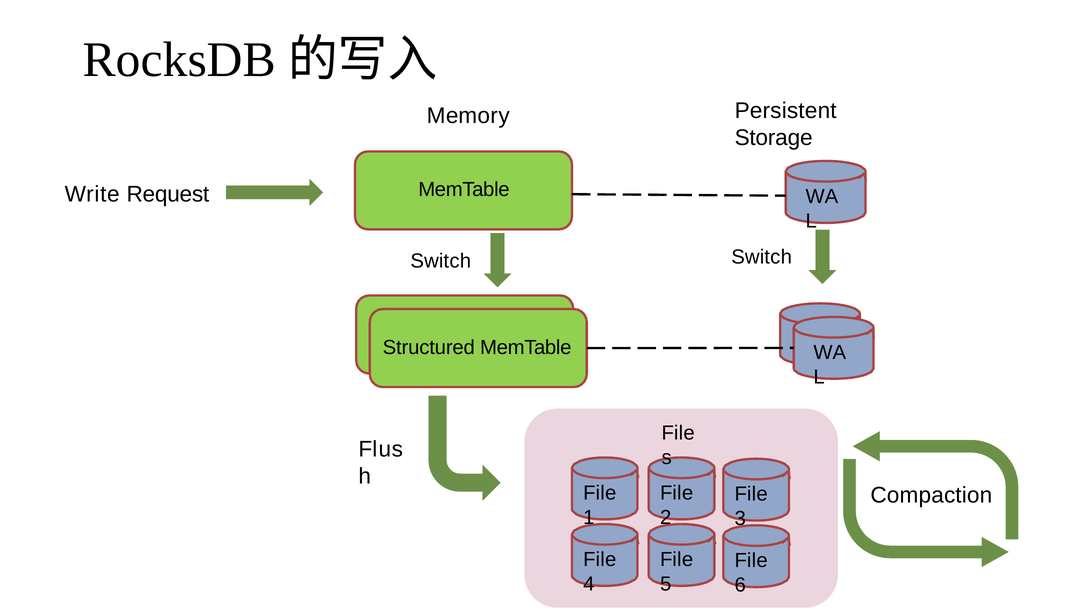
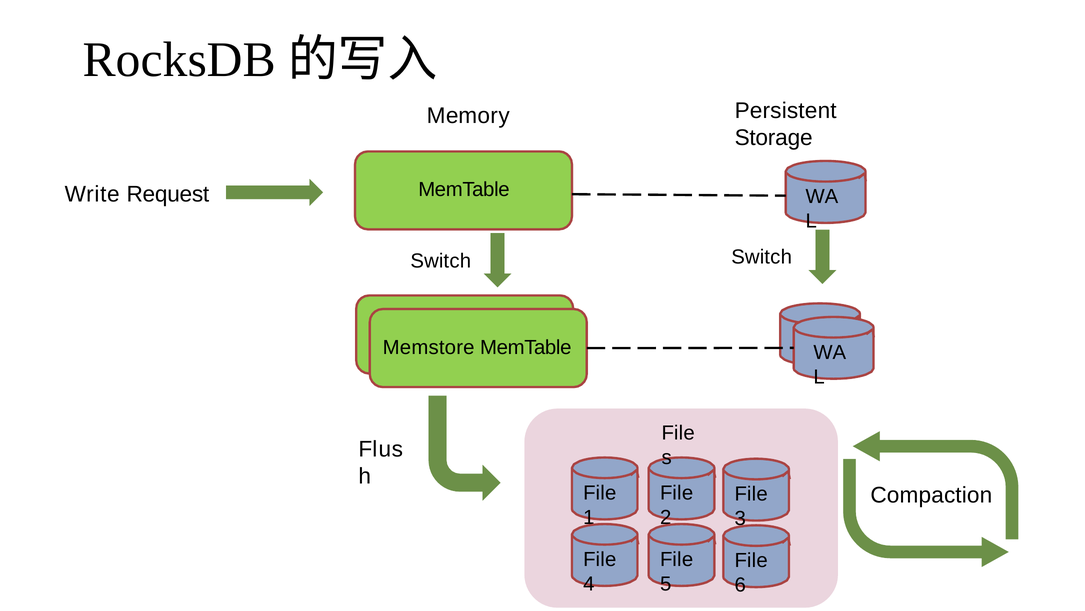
Structured: Structured -> Memstore (429, 347)
